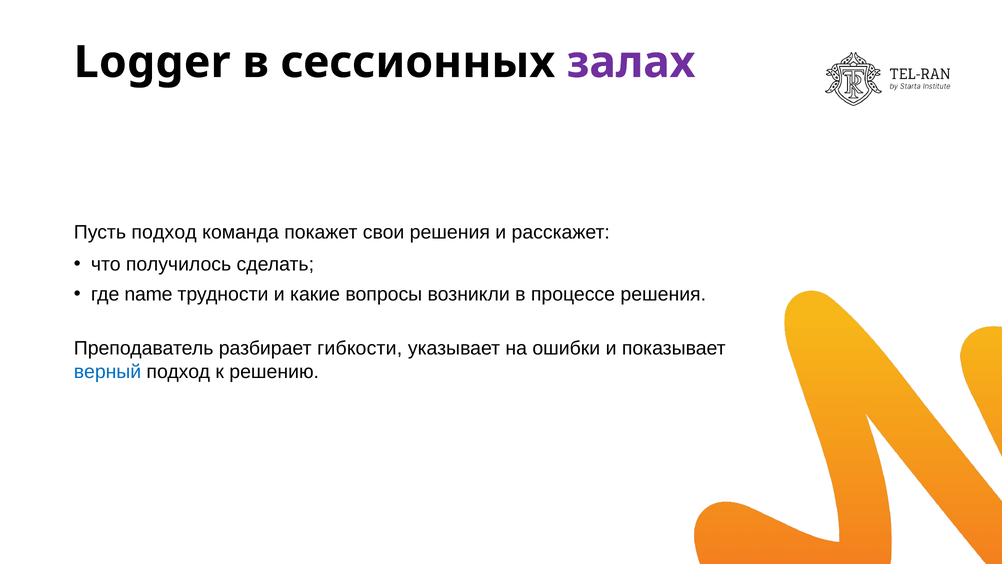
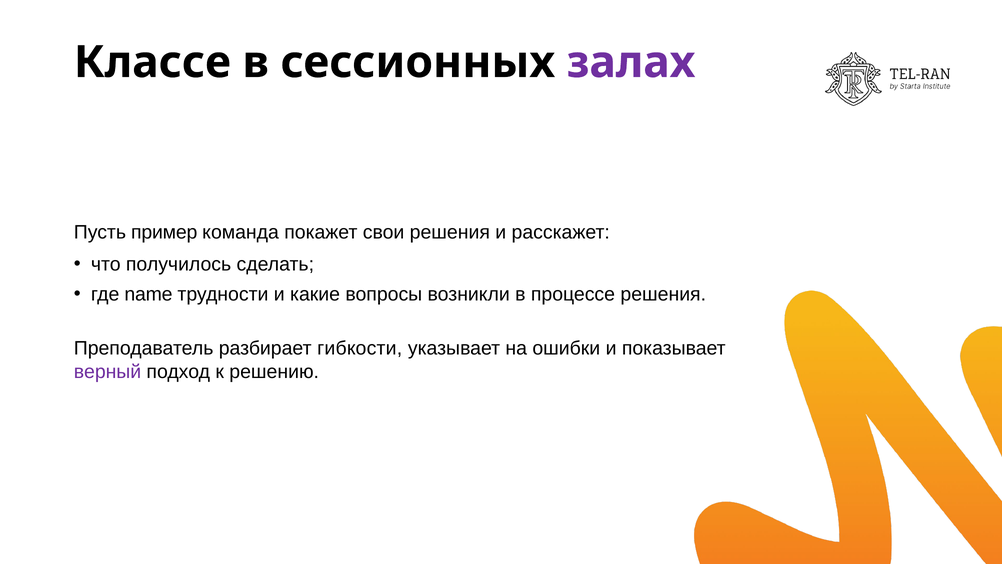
Logger: Logger -> Классе (152, 62)
Пусть подход: подход -> пример (164, 232)
верный colour: blue -> purple (107, 371)
